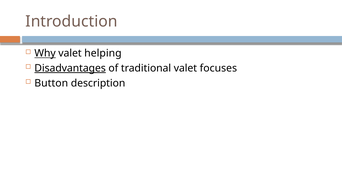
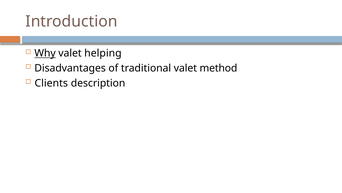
Disadvantages underline: present -> none (70, 68)
focuses: focuses -> method (218, 68)
Button: Button -> Clients (51, 83)
